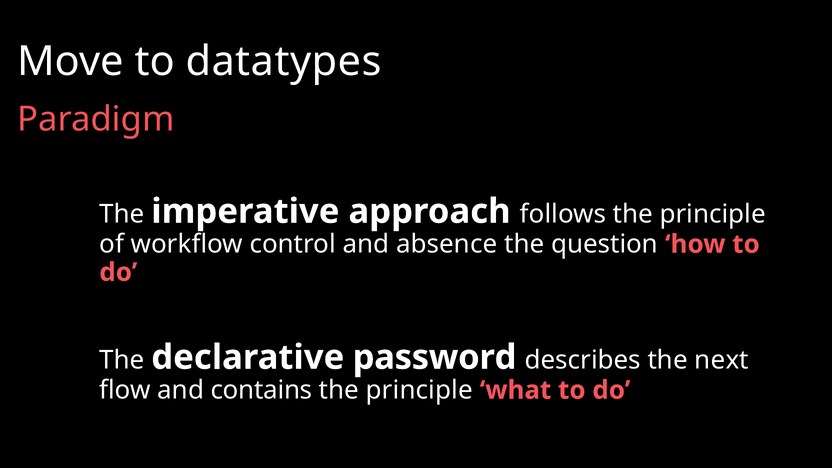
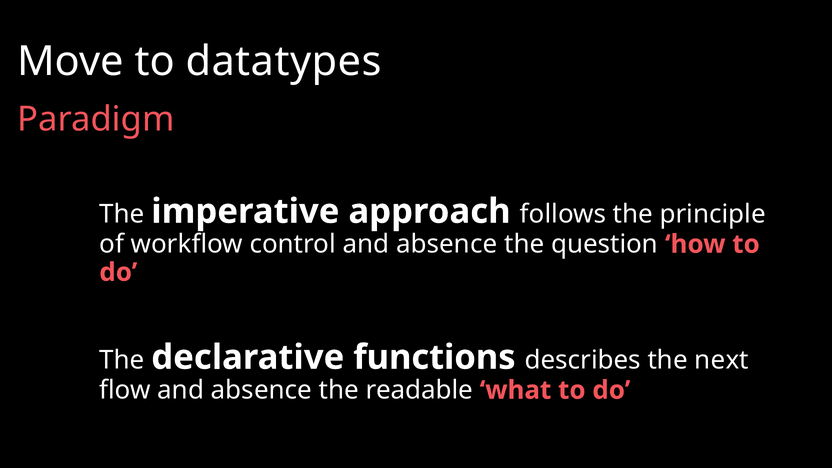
password: password -> functions (434, 357)
flow and contains: contains -> absence (261, 390)
principle: principle -> readable (419, 390)
